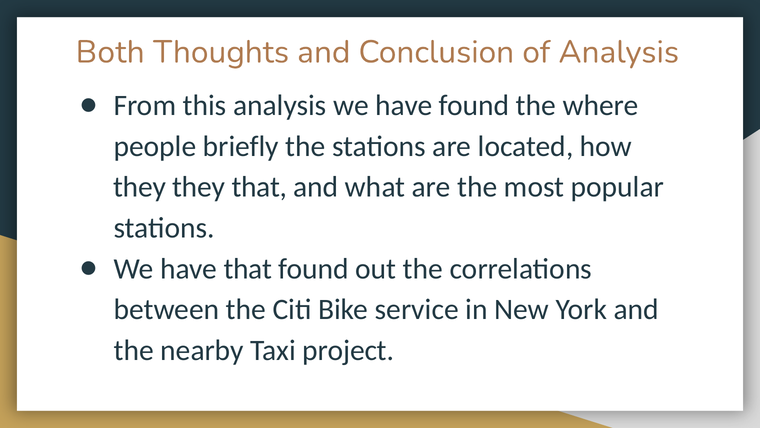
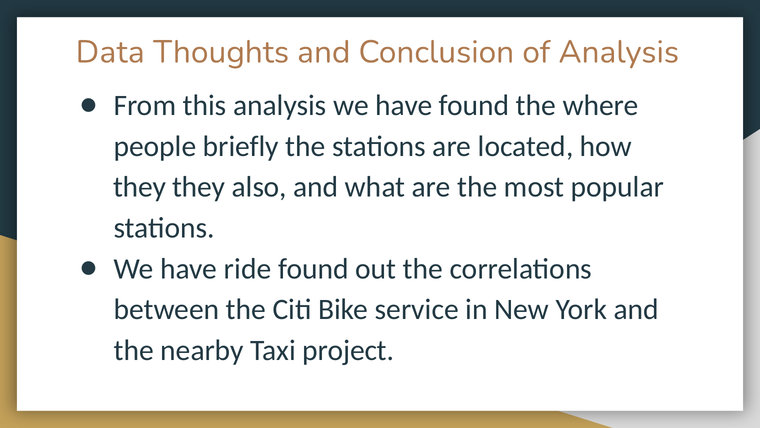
Both: Both -> Data (110, 52)
they that: that -> also (259, 187)
have that: that -> ride (248, 269)
